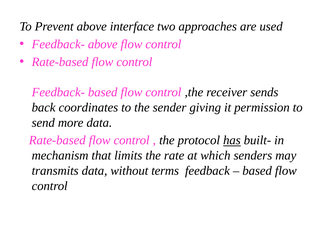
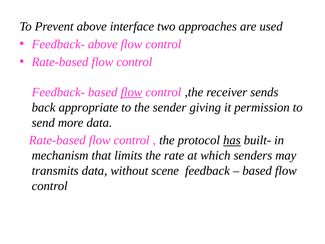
flow underline: none -> present (131, 92)
coordinates: coordinates -> appropriate (88, 107)
terms: terms -> scene (165, 171)
